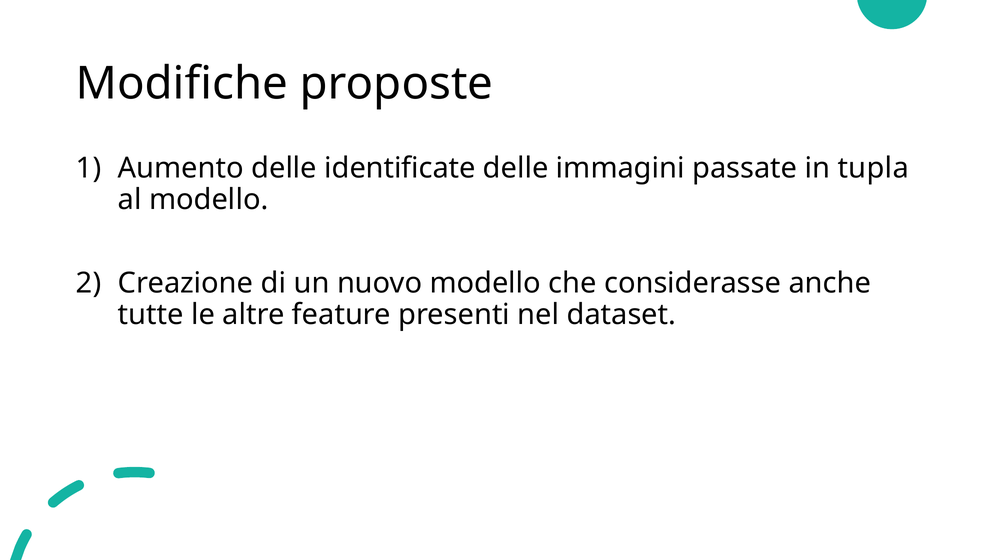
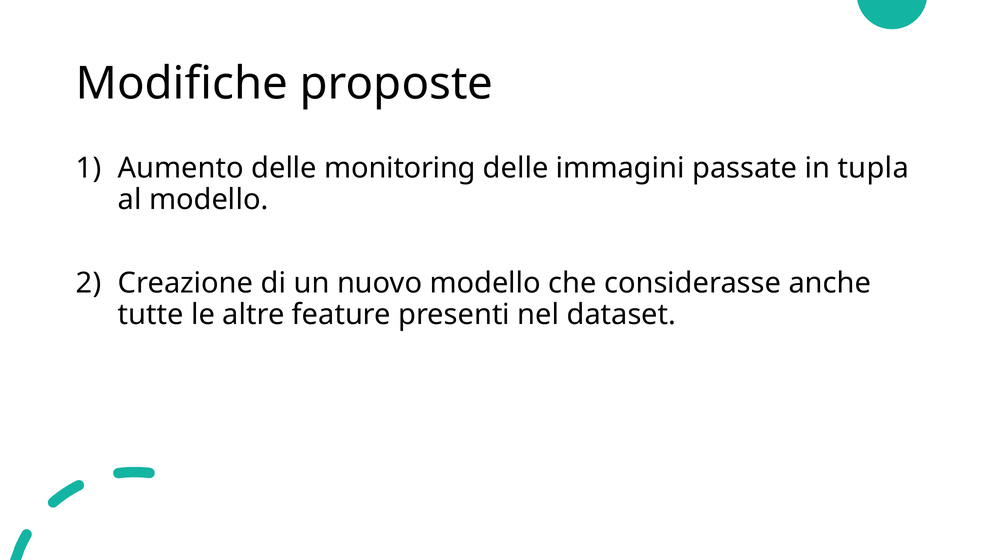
identificate: identificate -> monitoring (400, 168)
